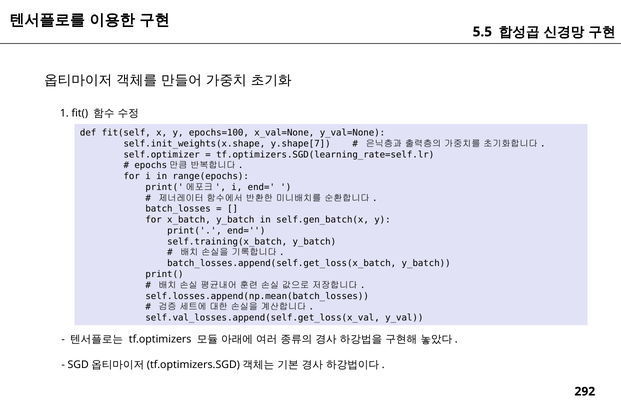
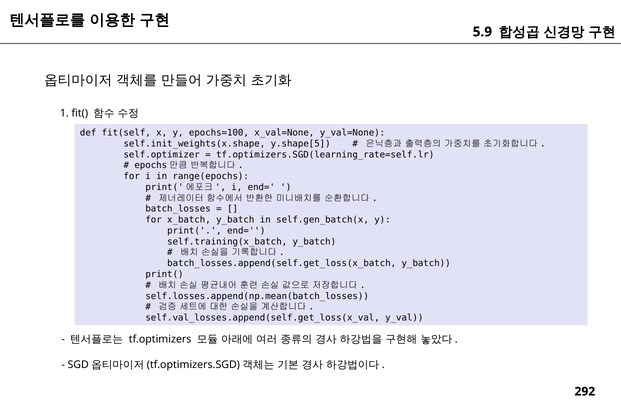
5.5: 5.5 -> 5.9 (482, 32)
y.shape[7: y.shape[7 -> y.shape[5 (301, 144)
